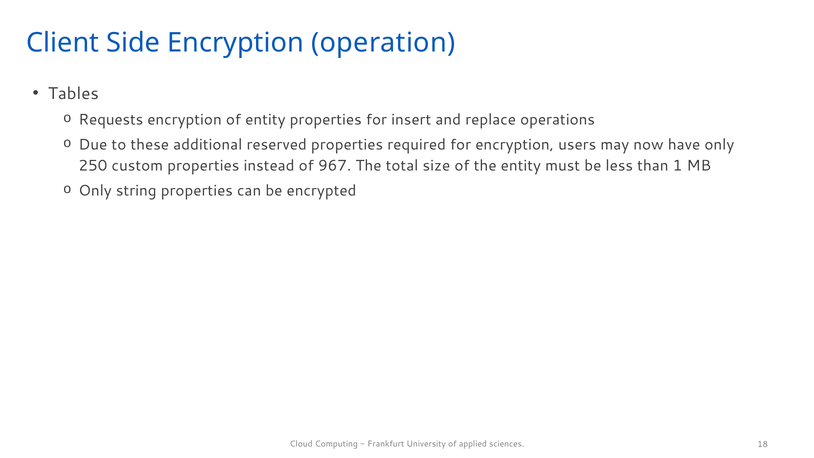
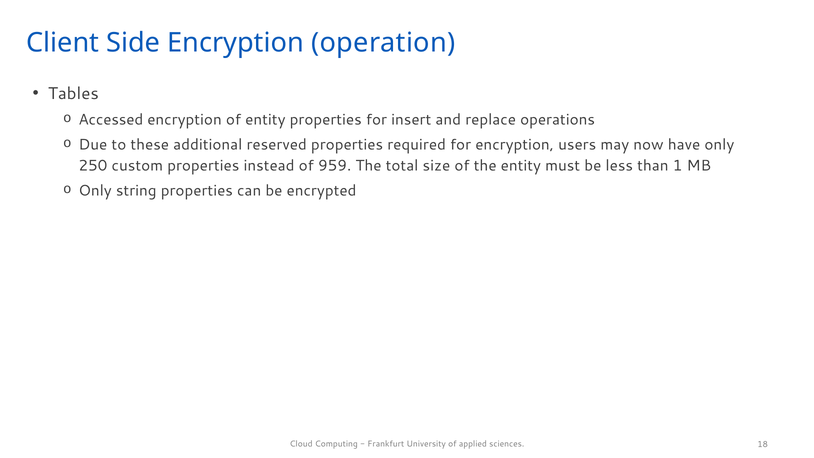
Requests: Requests -> Accessed (111, 120)
967: 967 -> 959 (335, 166)
